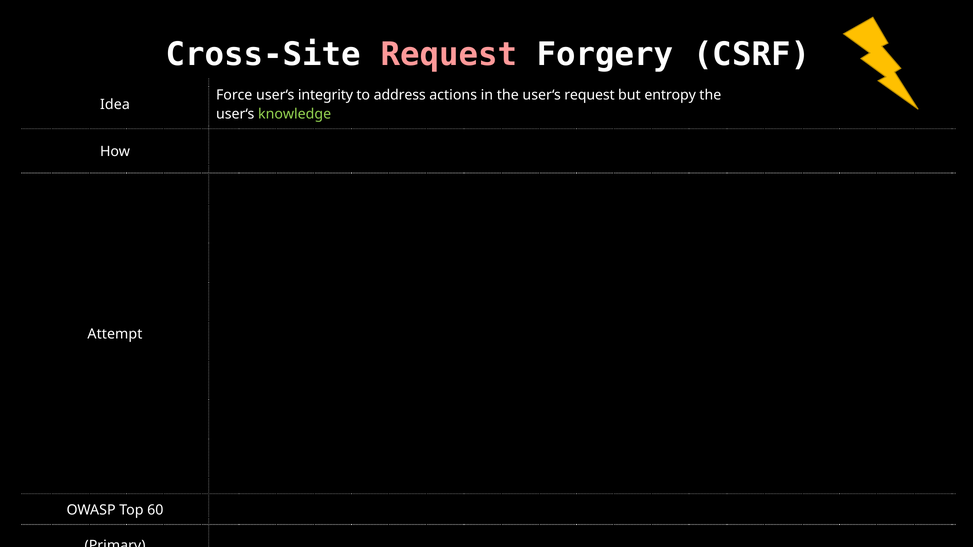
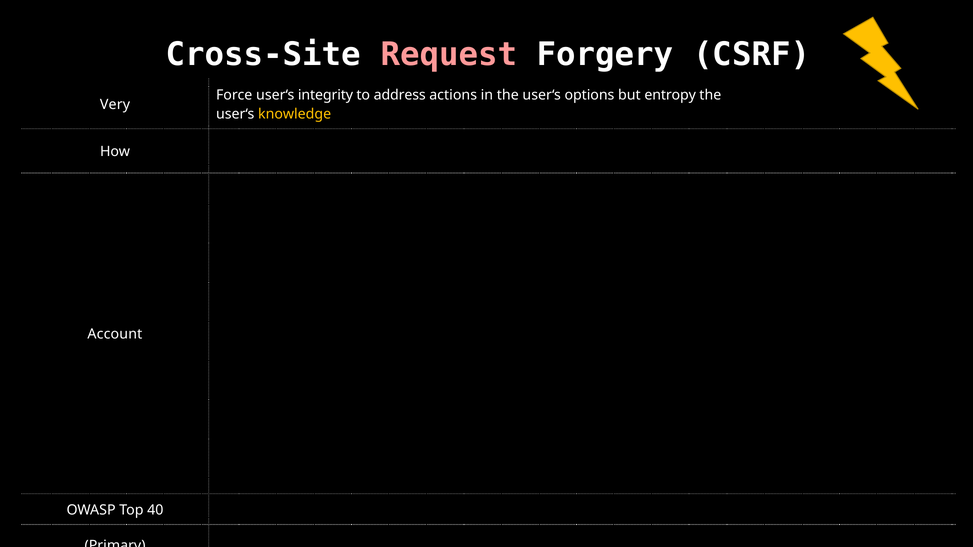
user‘s request: request -> options (589, 95)
Idea: Idea -> Very (115, 105)
knowledge colour: light green -> yellow (295, 114)
Attempt: Attempt -> Account (115, 334)
60: 60 -> 40 (155, 510)
